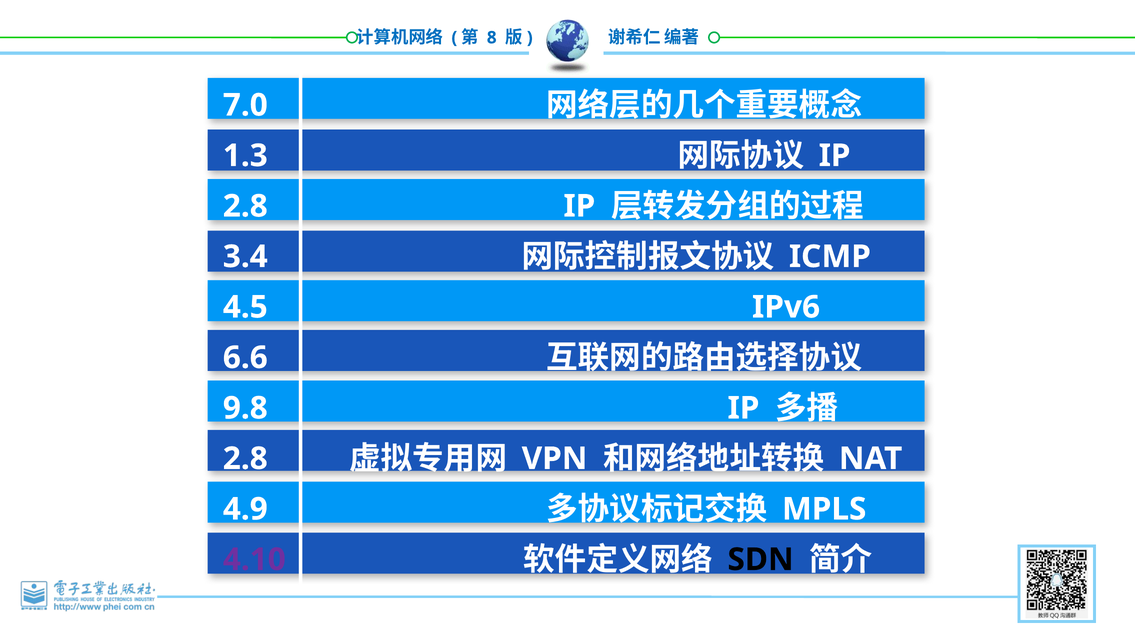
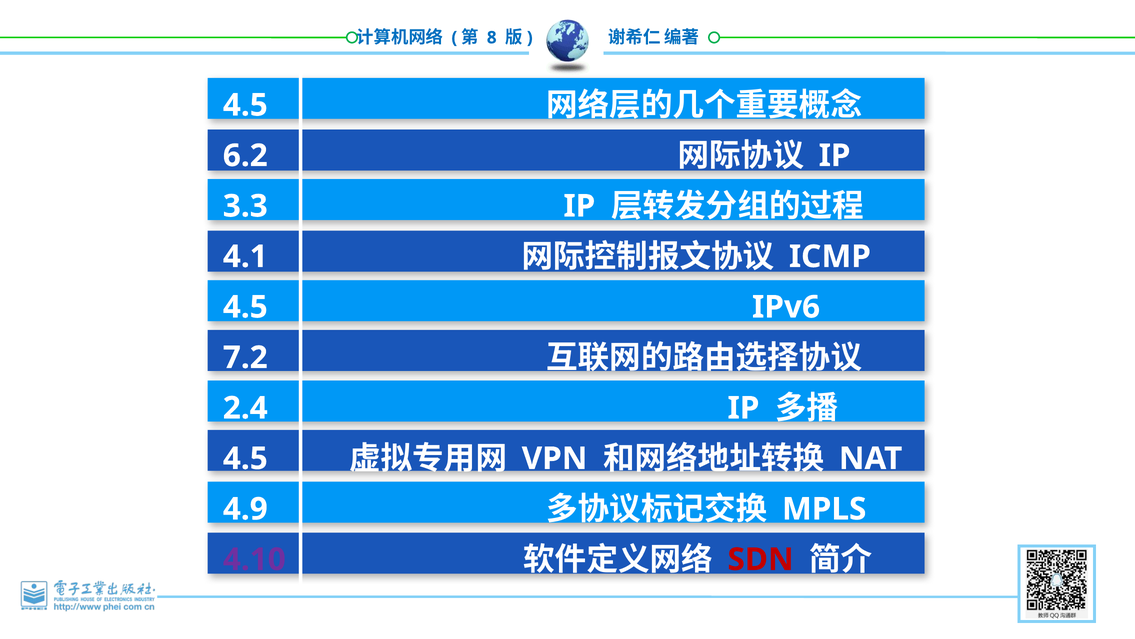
7.0: 7.0 -> 4.5 (245, 105)
1.3: 1.3 -> 6.2 (245, 156)
2.8: 2.8 -> 3.3 (245, 206)
3.4: 3.4 -> 4.1 (245, 256)
6.6: 6.6 -> 7.2 (245, 357)
9.8: 9.8 -> 2.4 (245, 408)
2.8: 2.8 -> 4.5 (245, 458)
SDN colour: black -> red (761, 559)
